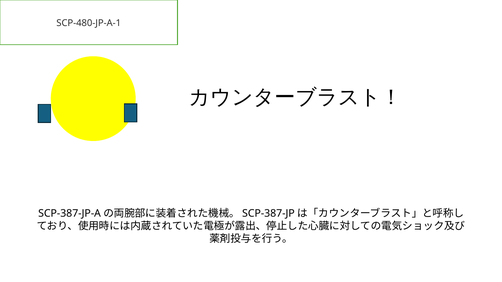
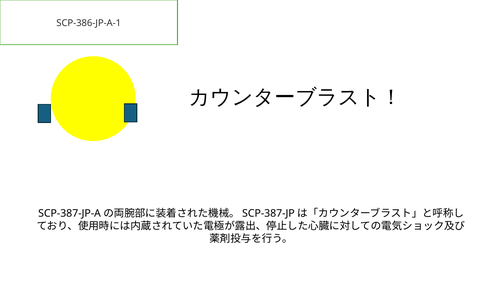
SCP-480-JP-A-1: SCP-480-JP-A-1 -> SCP-386-JP-A-1 (89, 23)
